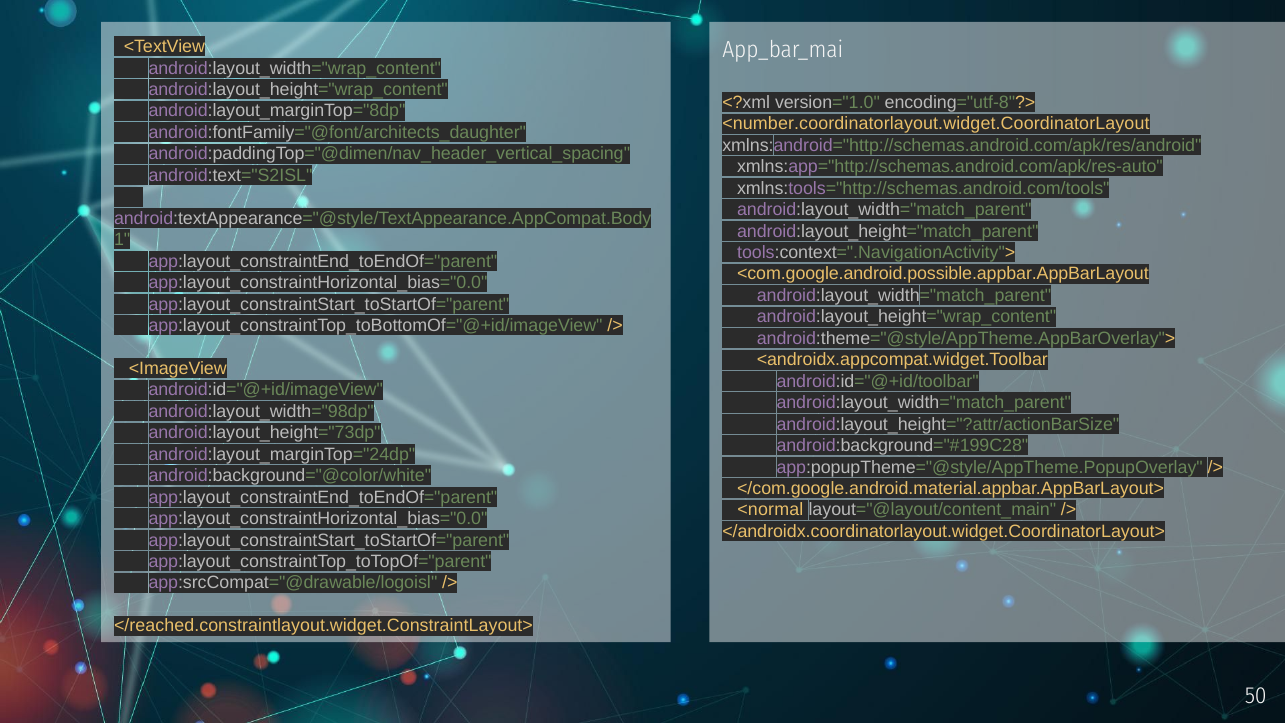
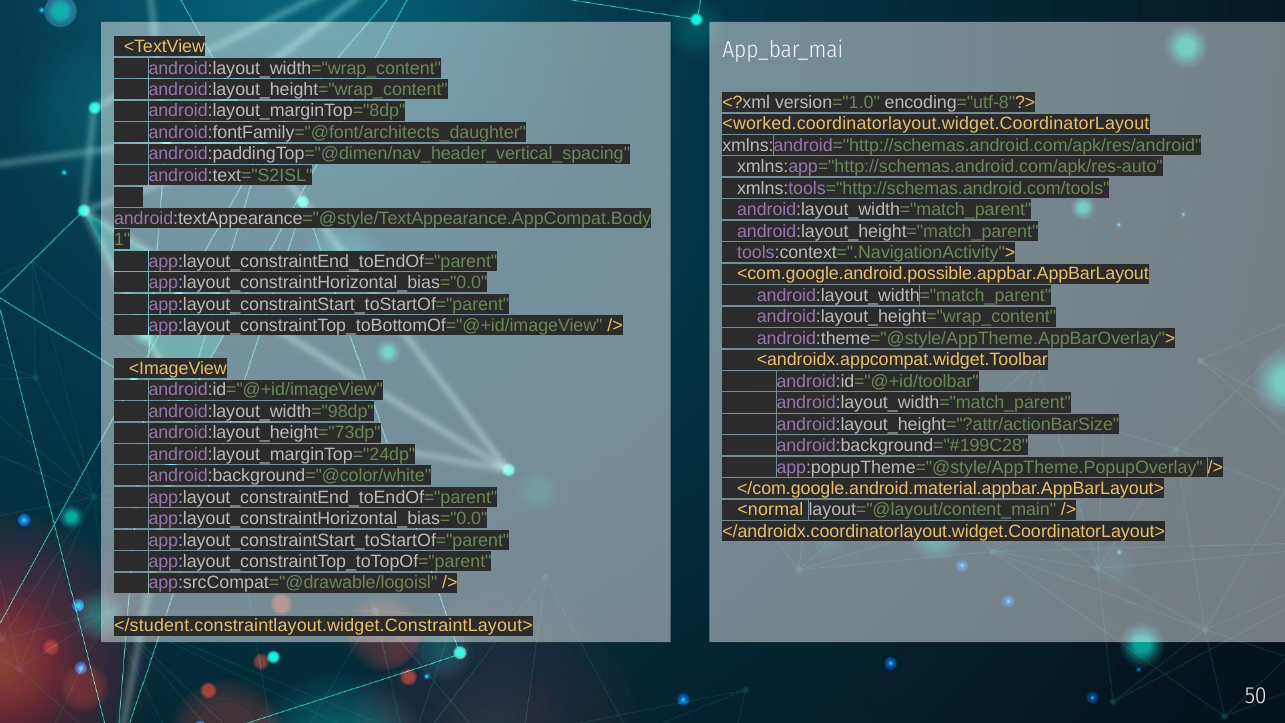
<number.coordinatorlayout.widget.CoordinatorLayout: <number.coordinatorlayout.widget.CoordinatorLayout -> <worked.coordinatorlayout.widget.CoordinatorLayout (936, 124)
</reached.constraintlayout.widget.ConstraintLayout>: </reached.constraintlayout.widget.ConstraintLayout> -> </student.constraintlayout.widget.ConstraintLayout> (323, 626)
